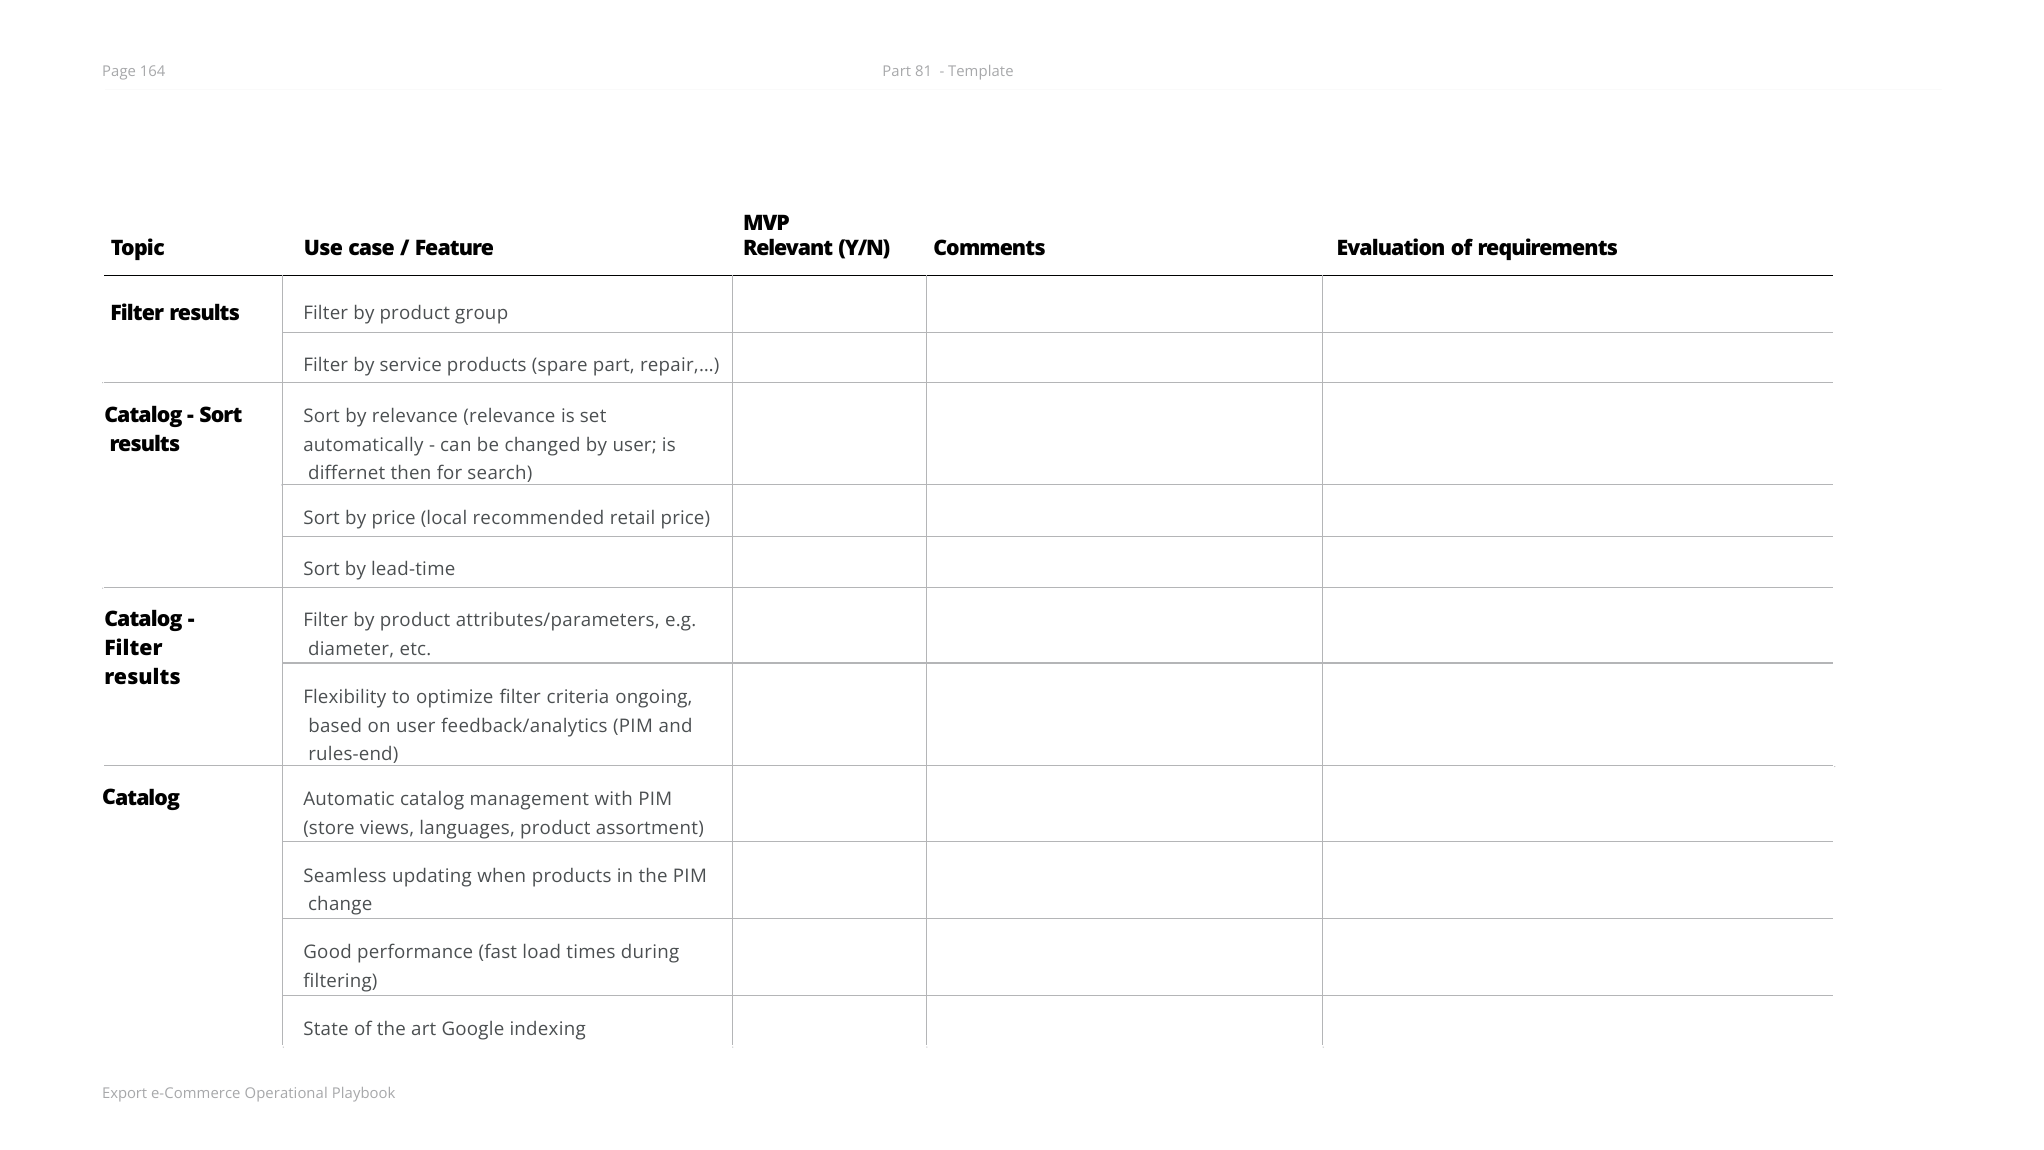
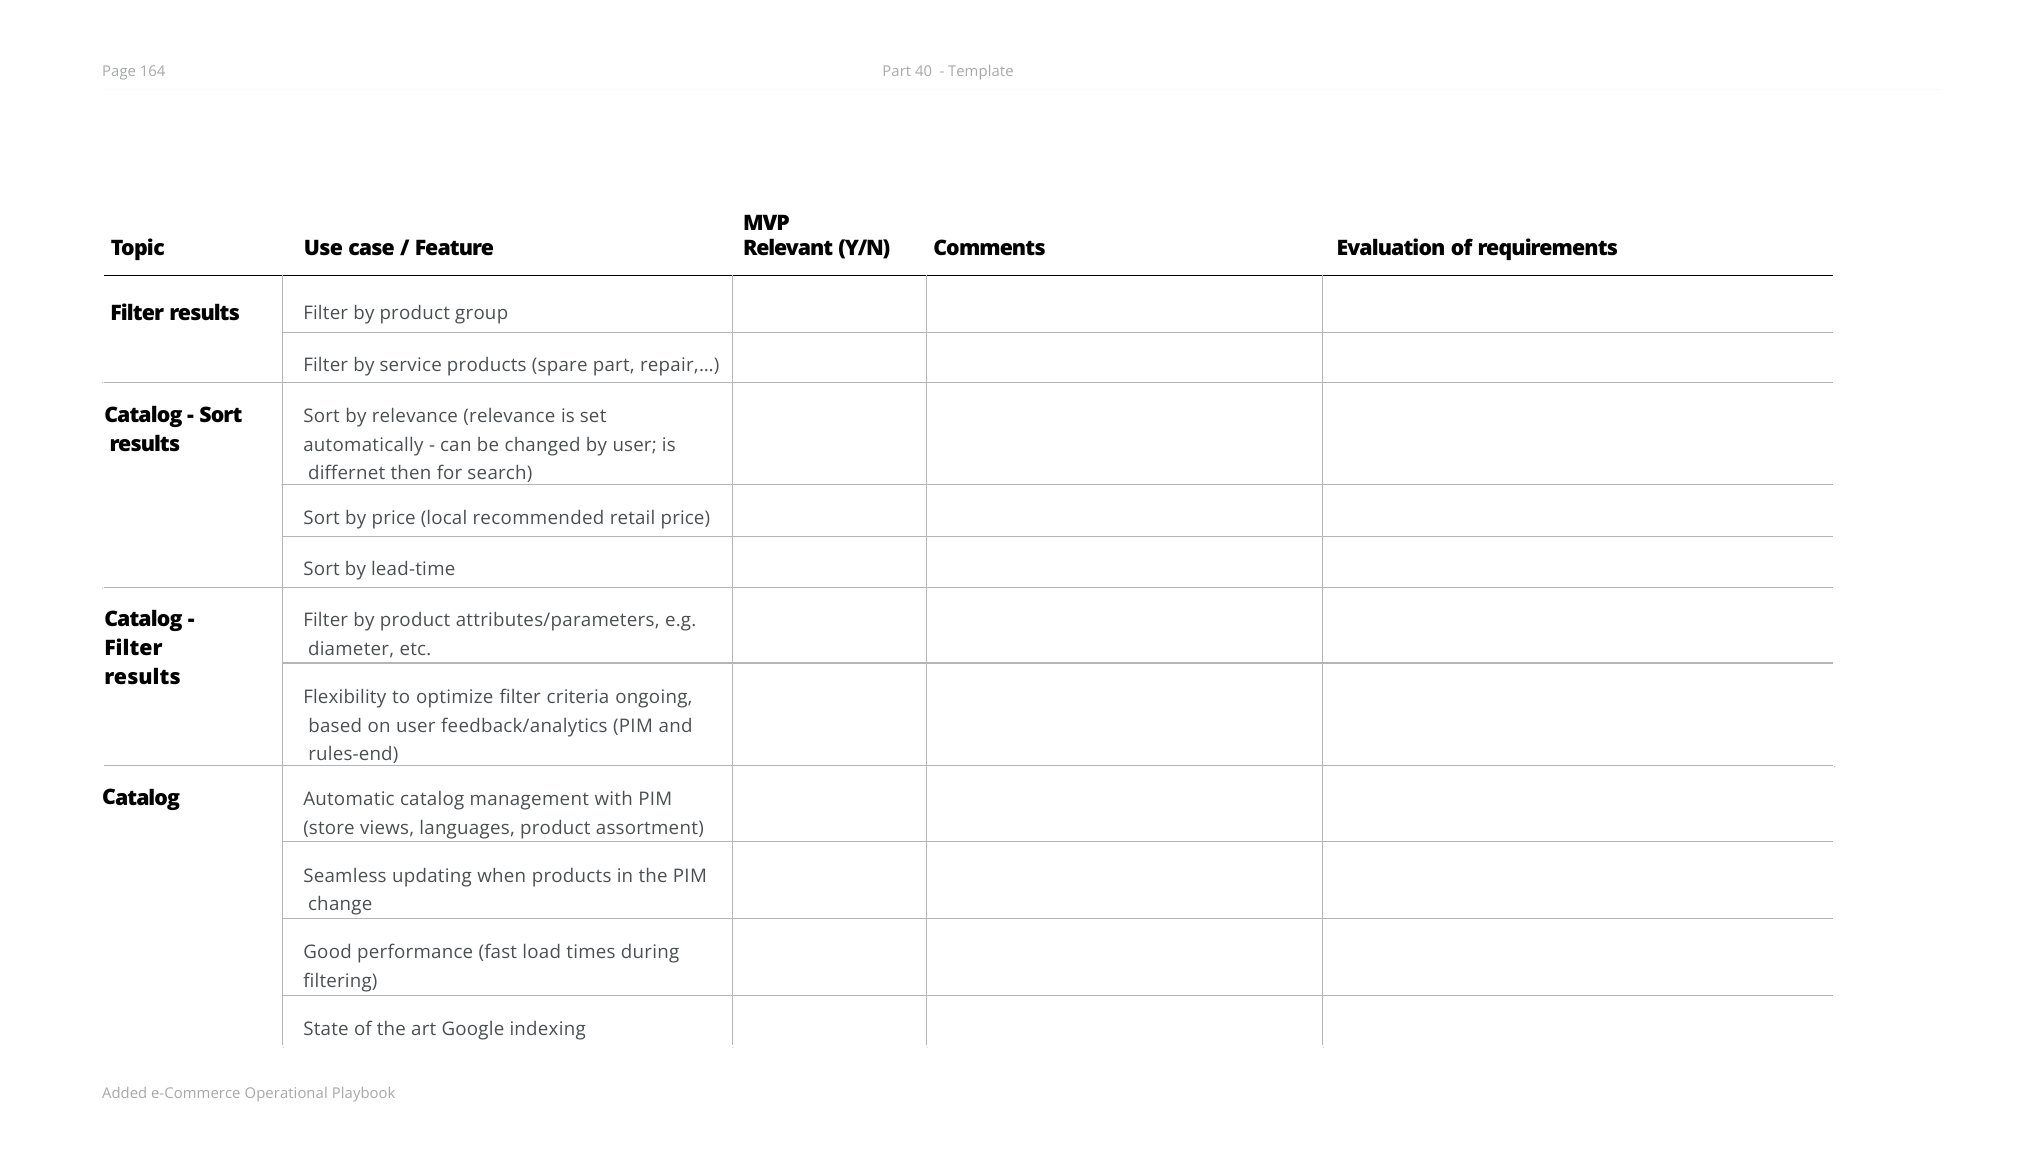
81: 81 -> 40 (924, 72)
Export: Export -> Added (125, 1094)
